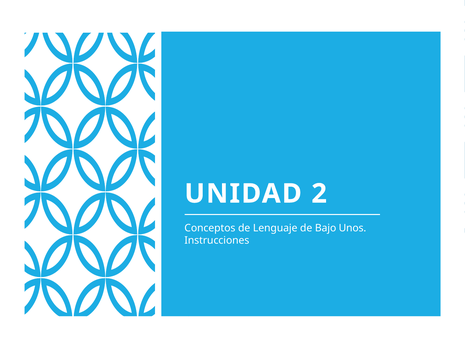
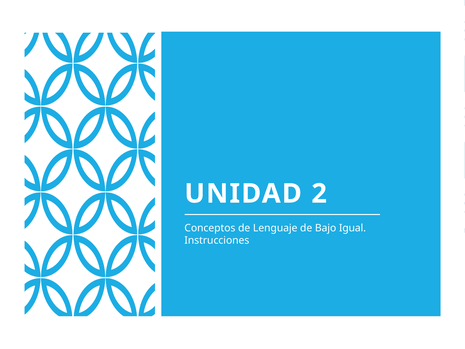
Unos: Unos -> Igual (352, 228)
